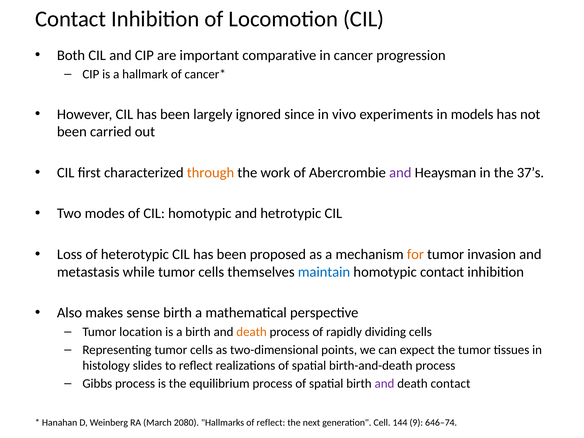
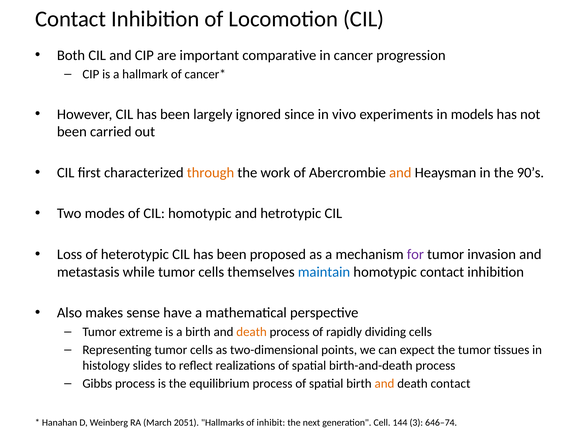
and colour: purple -> orange (400, 173)
37’s: 37’s -> 90’s (530, 173)
for colour: orange -> purple (415, 254)
sense birth: birth -> have (178, 313)
location: location -> extreme (141, 332)
and colour: purple -> orange (384, 384)
2080: 2080 -> 2051 (186, 423)
of reflect: reflect -> inhibit (271, 423)
9: 9 -> 3 (416, 423)
